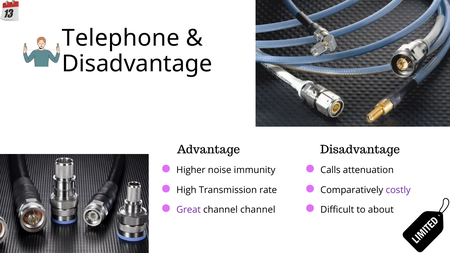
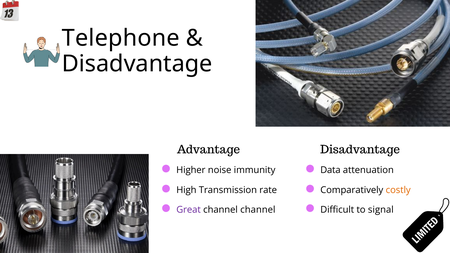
Calls: Calls -> Data (330, 170)
costly colour: purple -> orange (398, 190)
about: about -> signal (381, 210)
